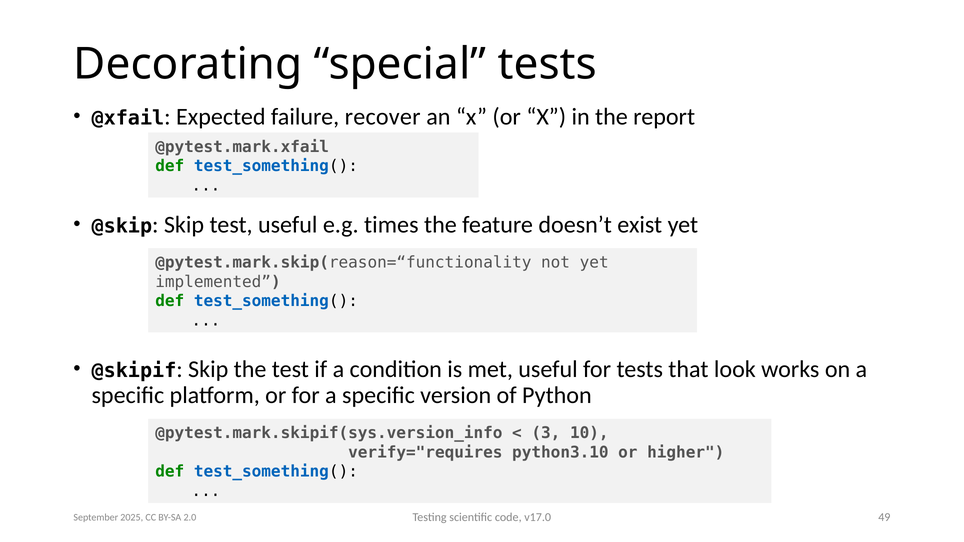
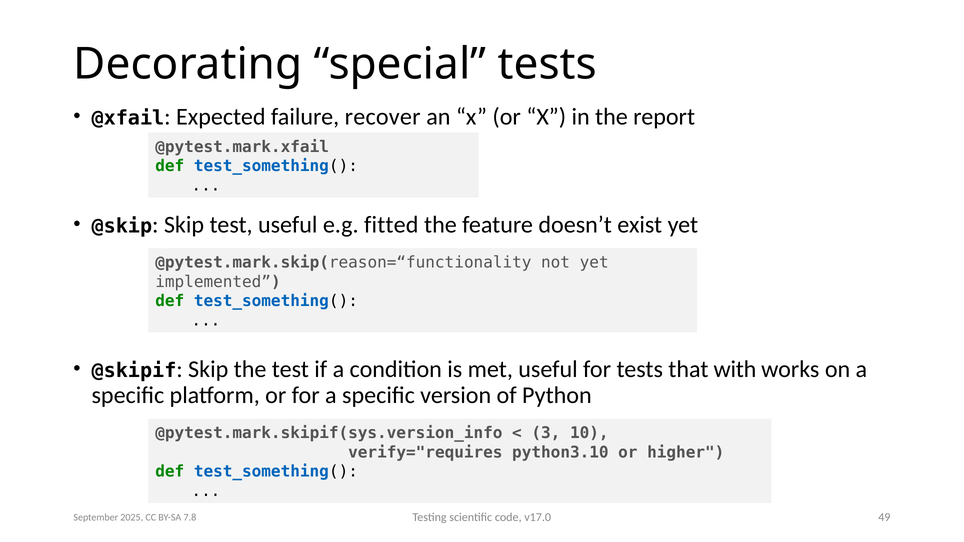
times: times -> fitted (391, 225)
look: look -> with (735, 369)
2.0: 2.0 -> 7.8 (190, 518)
